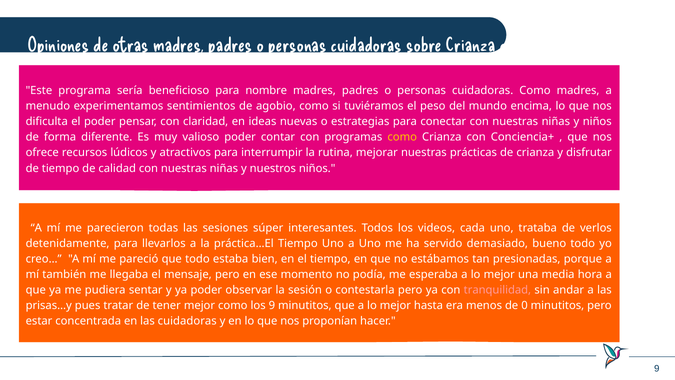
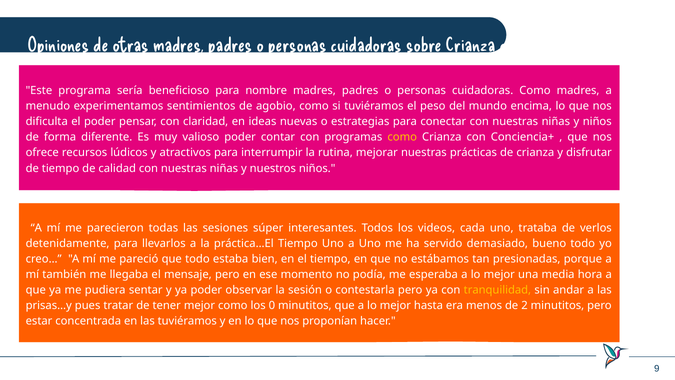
tranquilidad colour: pink -> yellow (497, 290)
los 9: 9 -> 0 (272, 305)
0: 0 -> 2 (525, 305)
las cuidadoras: cuidadoras -> tuviéramos (187, 321)
